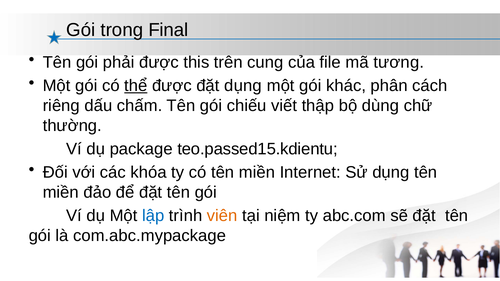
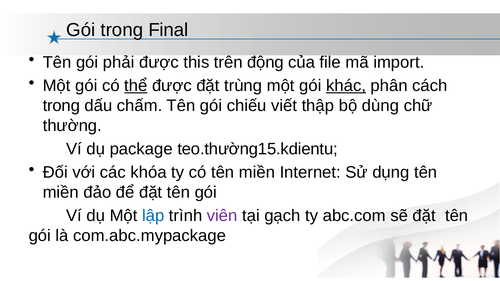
cung: cung -> động (265, 62)
tương: tương -> import (399, 62)
đặt dụng: dụng -> trùng (243, 86)
khác underline: none -> present (346, 86)
riêng: riêng -> trong (61, 106)
teo.passed15.kdientu: teo.passed15.kdientu -> teo.thường15.kdientu (258, 149)
viên colour: orange -> purple (222, 216)
niệm: niệm -> gạch (282, 216)
